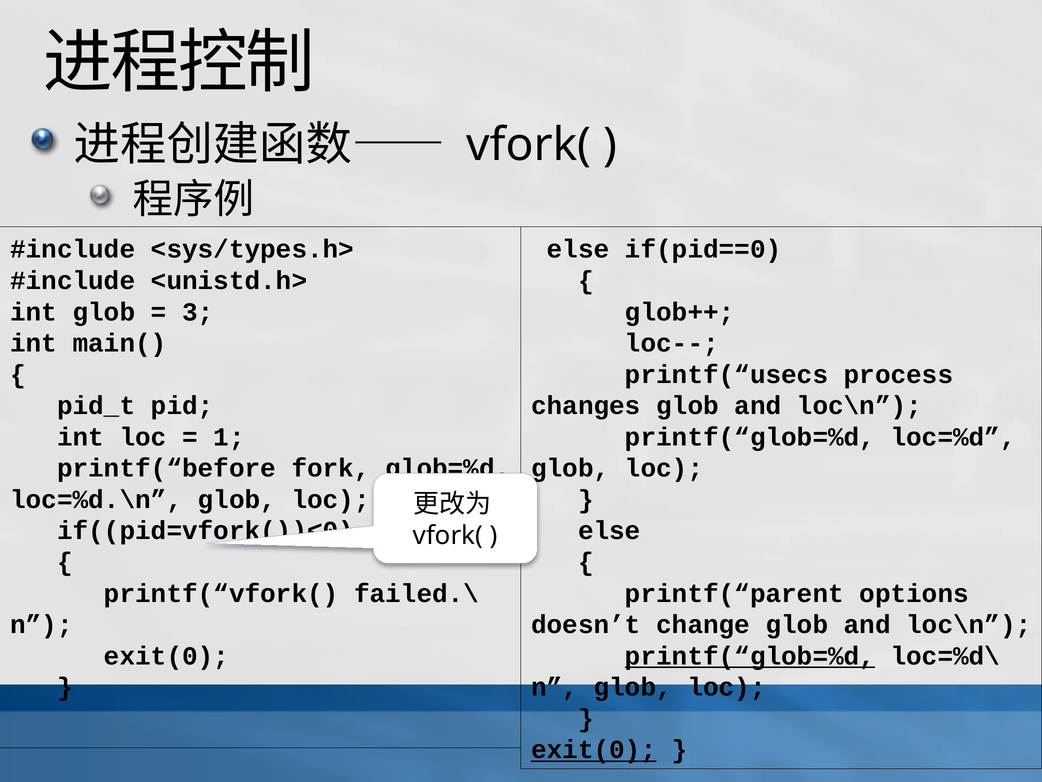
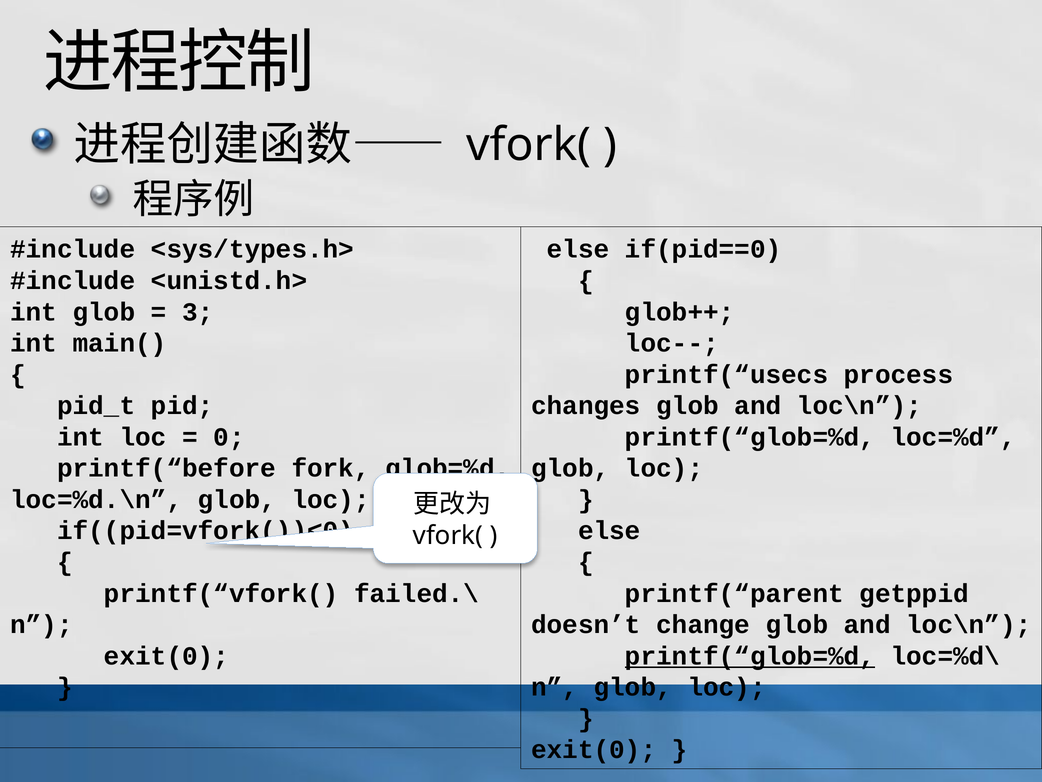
1: 1 -> 0 (229, 437)
options: options -> getppid (914, 593)
exit(0 underline: present -> none (594, 749)
